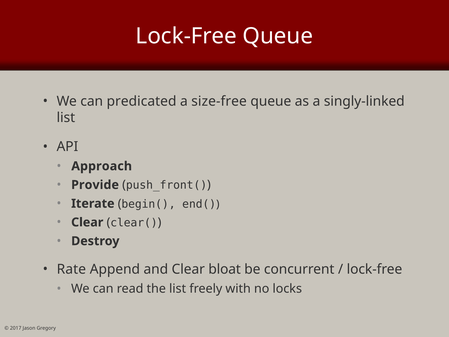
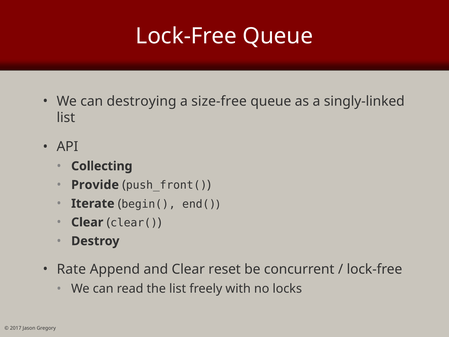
predicated: predicated -> destroying (142, 101)
Approach: Approach -> Collecting (102, 166)
bloat: bloat -> reset (225, 269)
